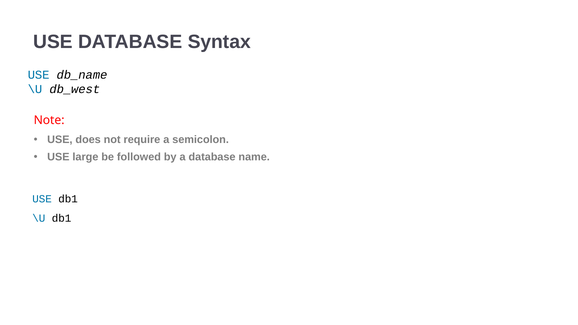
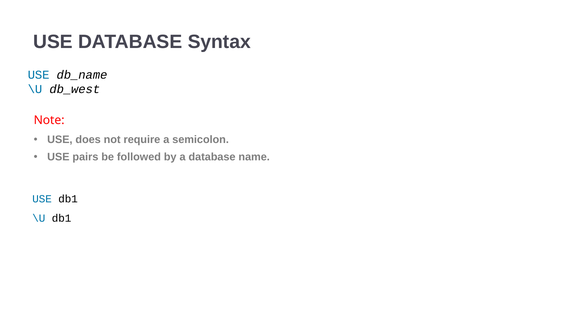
large: large -> pairs (85, 157)
